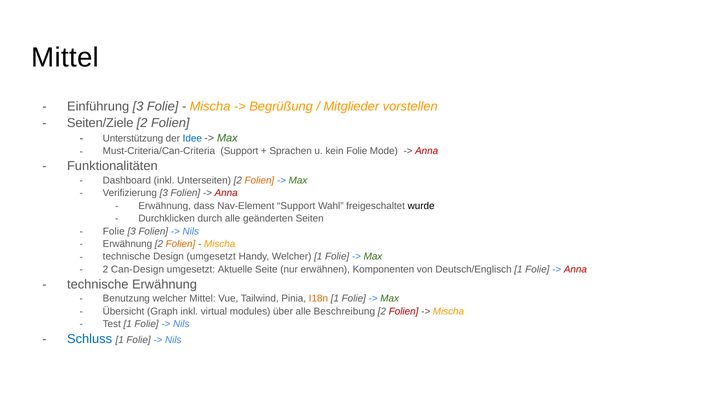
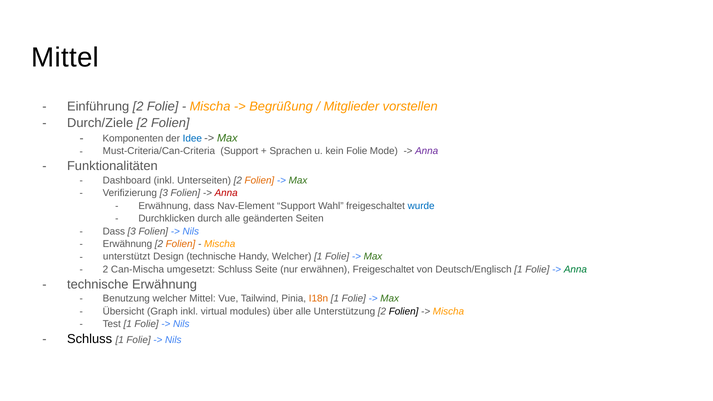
Einführung 3: 3 -> 2 (138, 107)
Seiten/Ziele: Seiten/Ziele -> Durch/Ziele (100, 123)
Unterstützung: Unterstützung -> Komponenten (133, 138)
Anna colour: red -> purple (427, 151)
wurde colour: black -> blue (421, 206)
Folie: Folie -> Dass (114, 231)
technische: technische -> unterstützt (127, 257)
Design umgesetzt: umgesetzt -> technische (211, 257)
Can-Design: Can-Design -> Can-Mischa (138, 269)
umgesetzt Aktuelle: Aktuelle -> Schluss (235, 269)
erwähnen Komponenten: Komponenten -> Freigeschaltet (383, 269)
Anna colour: red -> green (575, 269)
Beschreibung: Beschreibung -> Unterstützung (344, 311)
Folien colour: red -> black (404, 311)
Schluss colour: blue -> black (90, 339)
